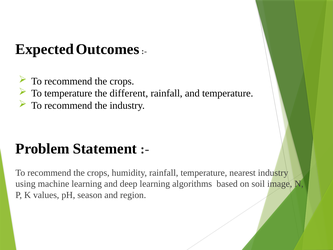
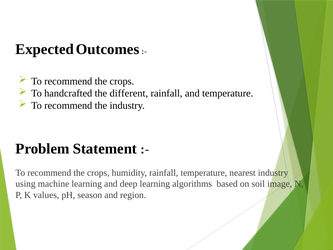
To temperature: temperature -> handcrafted (68, 93)
